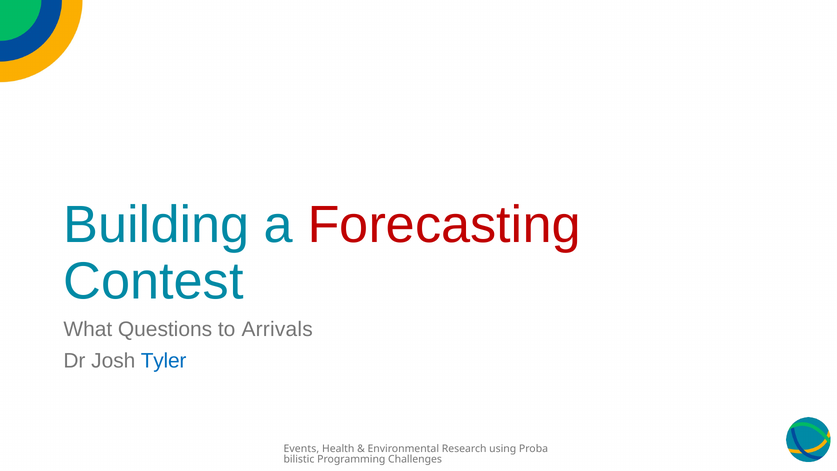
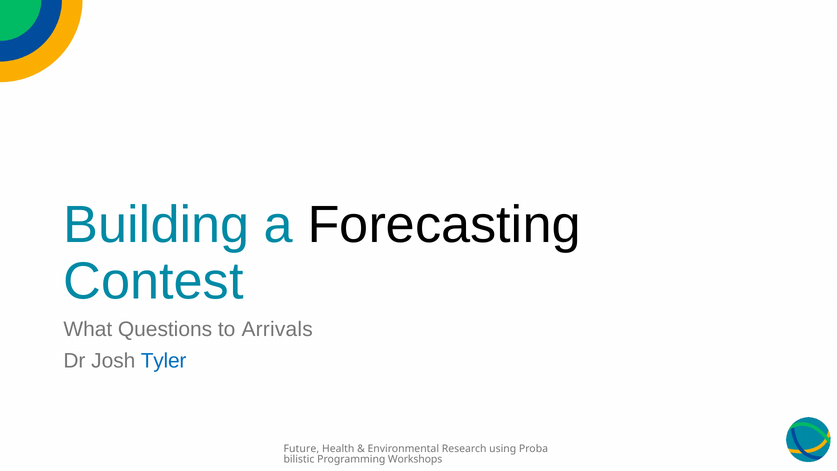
Forecasting colour: red -> black (444, 225)
Events: Events -> Future (301, 449)
Challenges: Challenges -> Workshops (415, 459)
